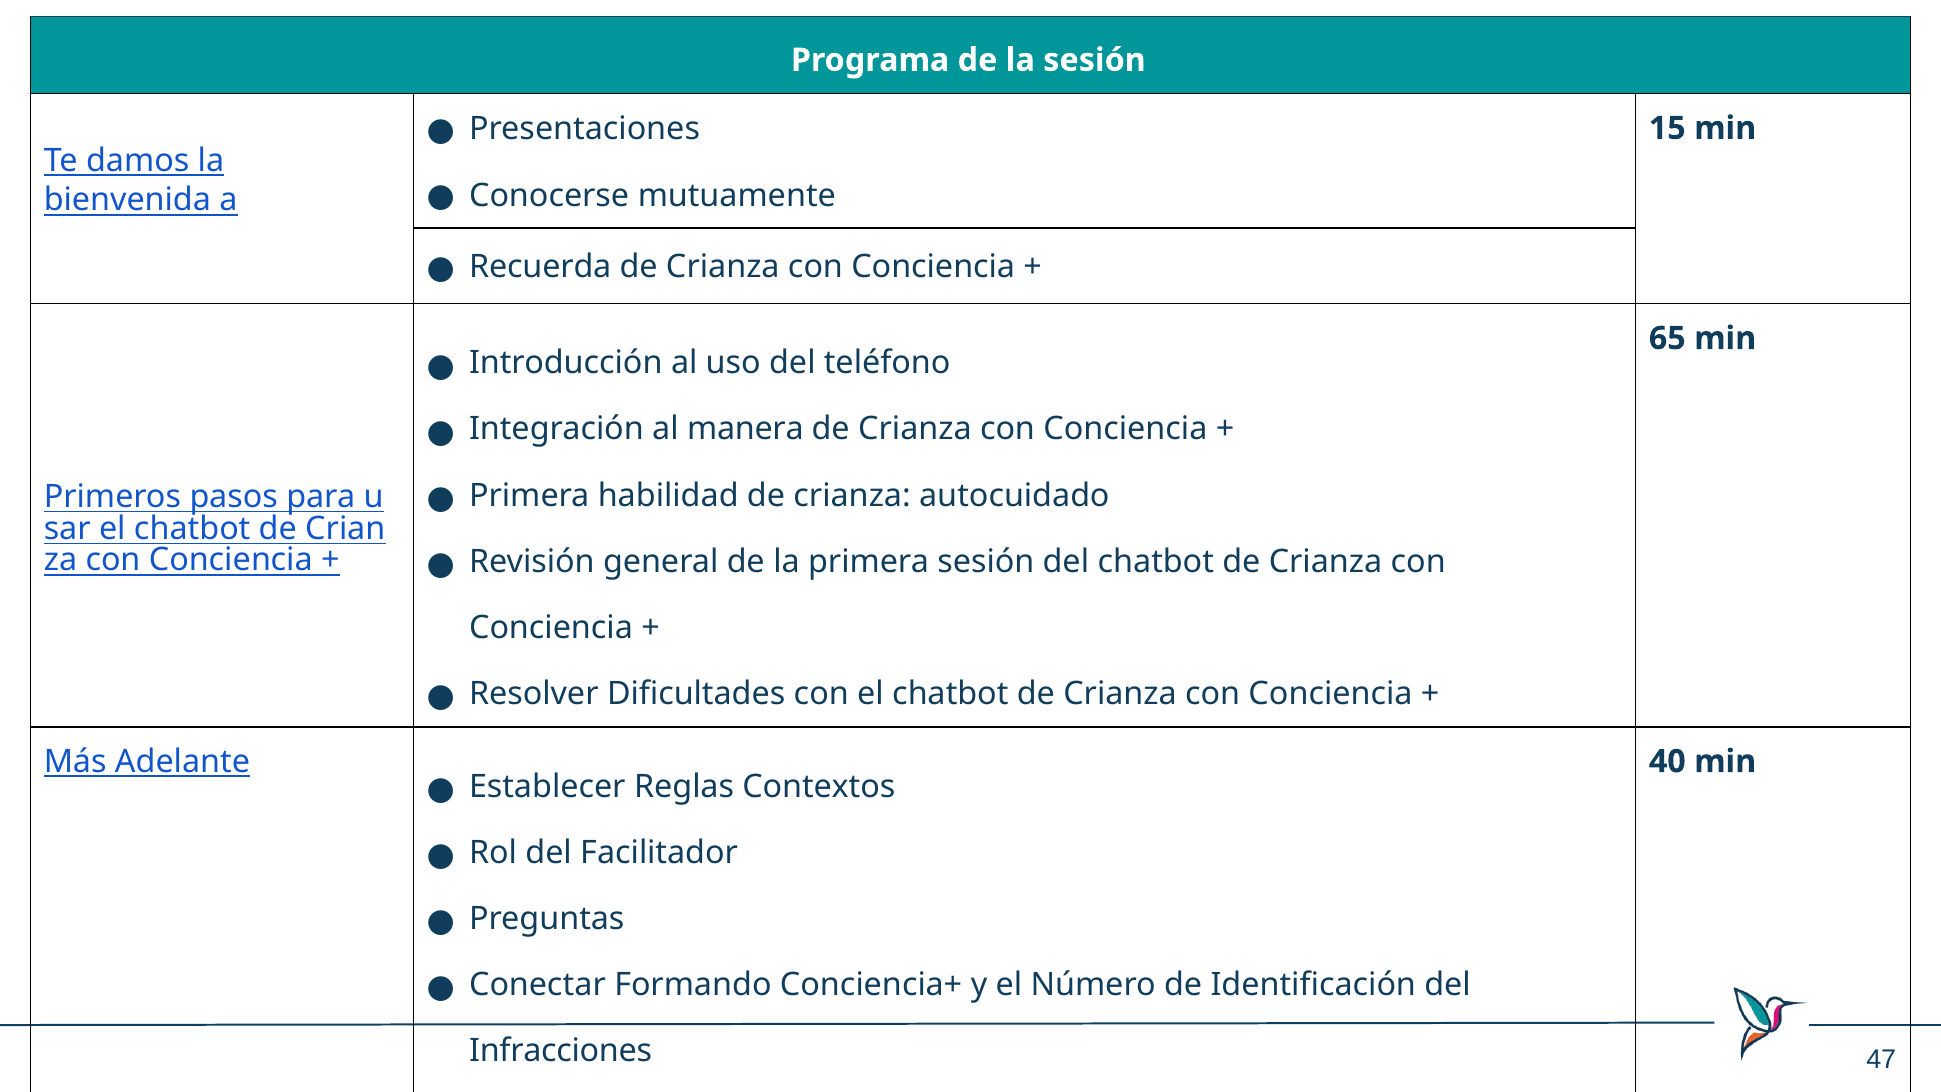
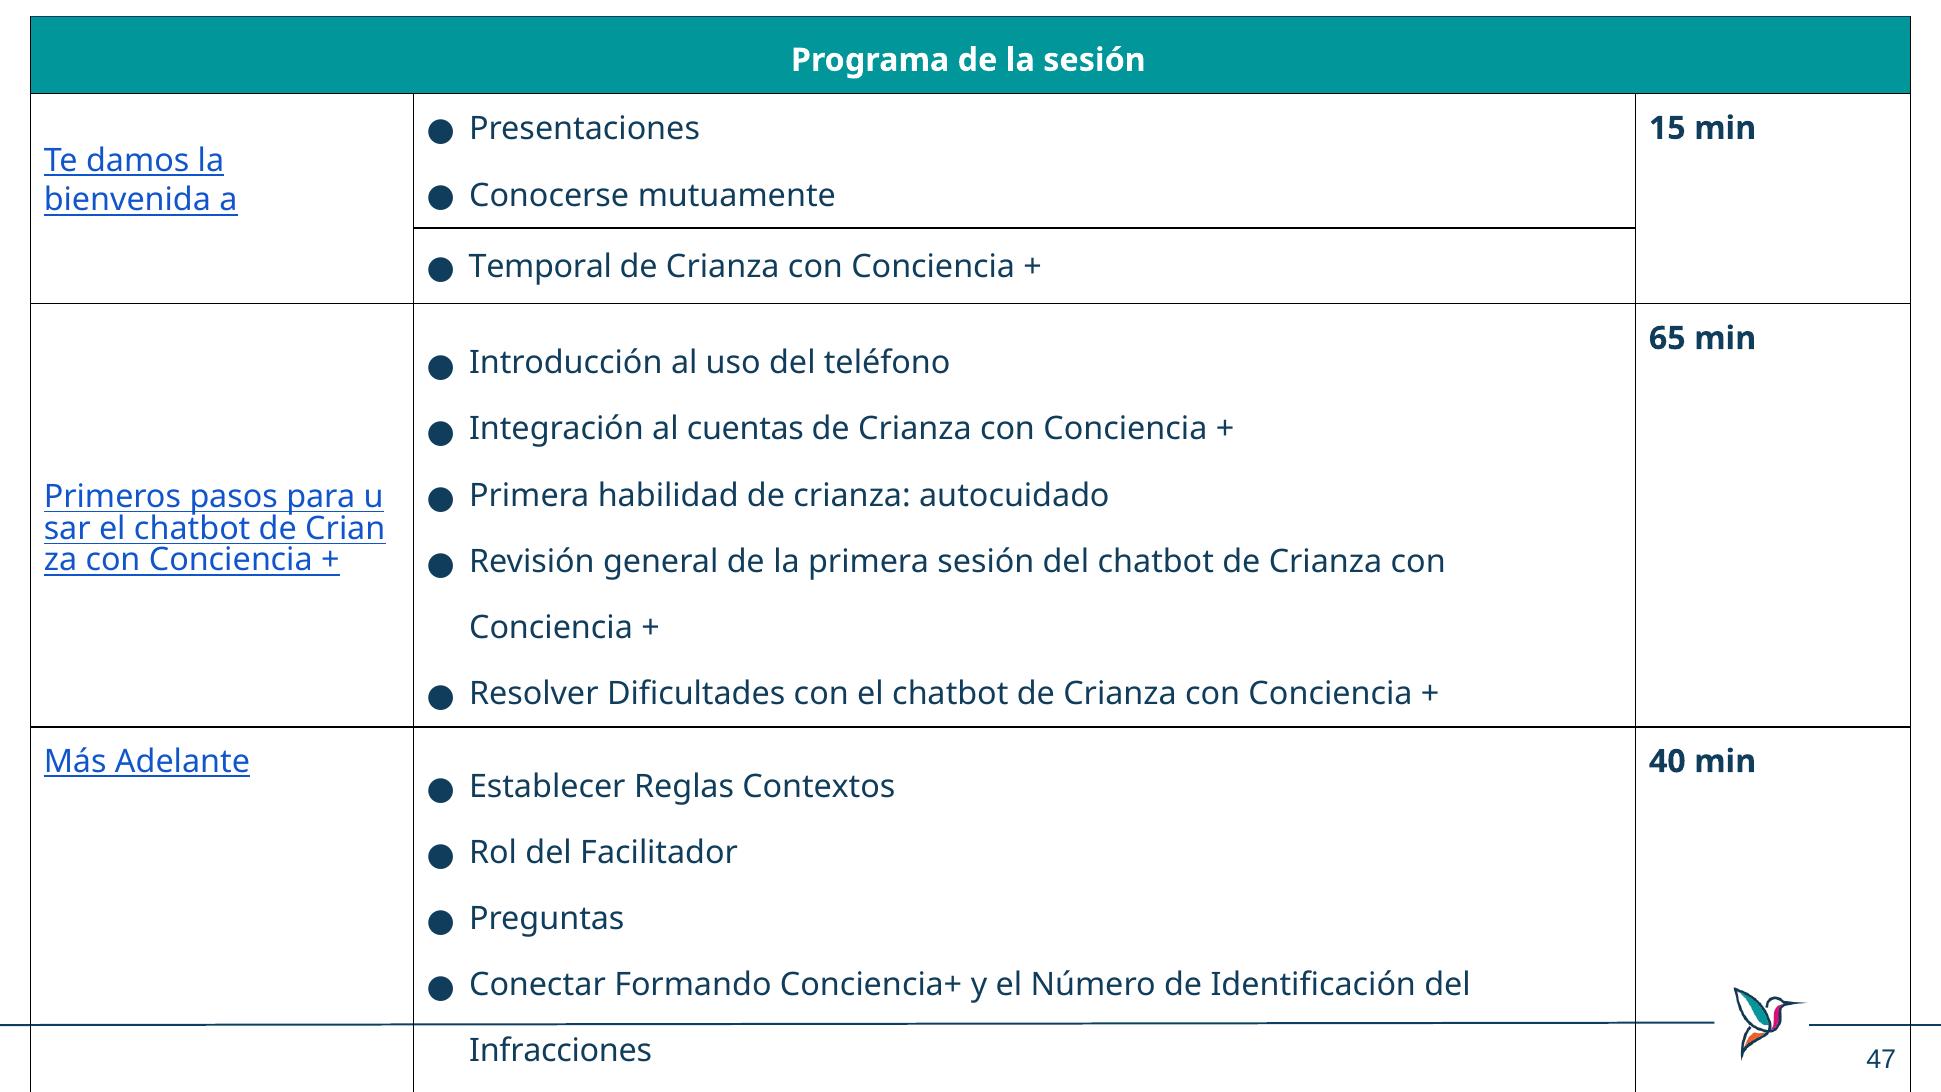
Recuerda: Recuerda -> Temporal (540, 267)
manera: manera -> cuentas (745, 429)
